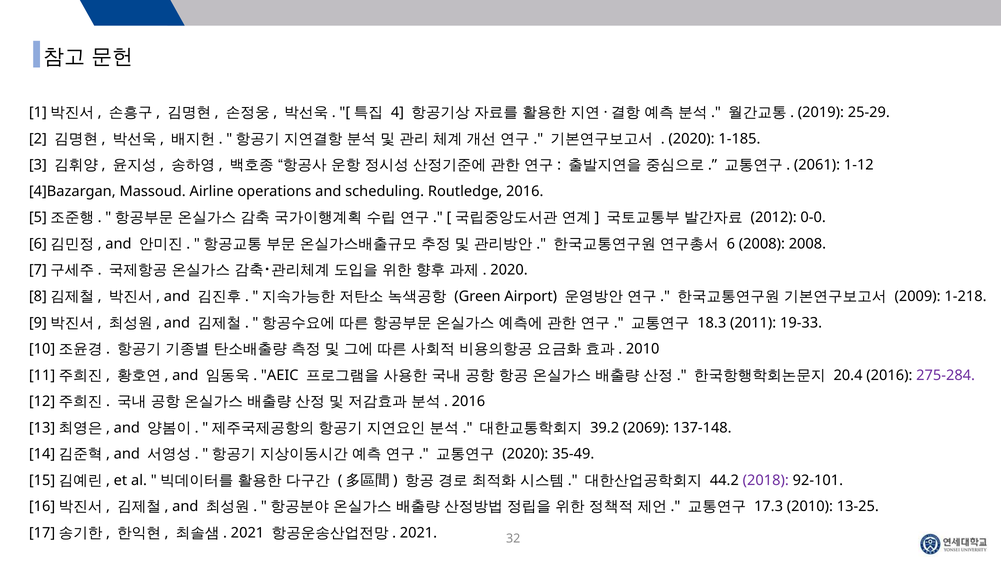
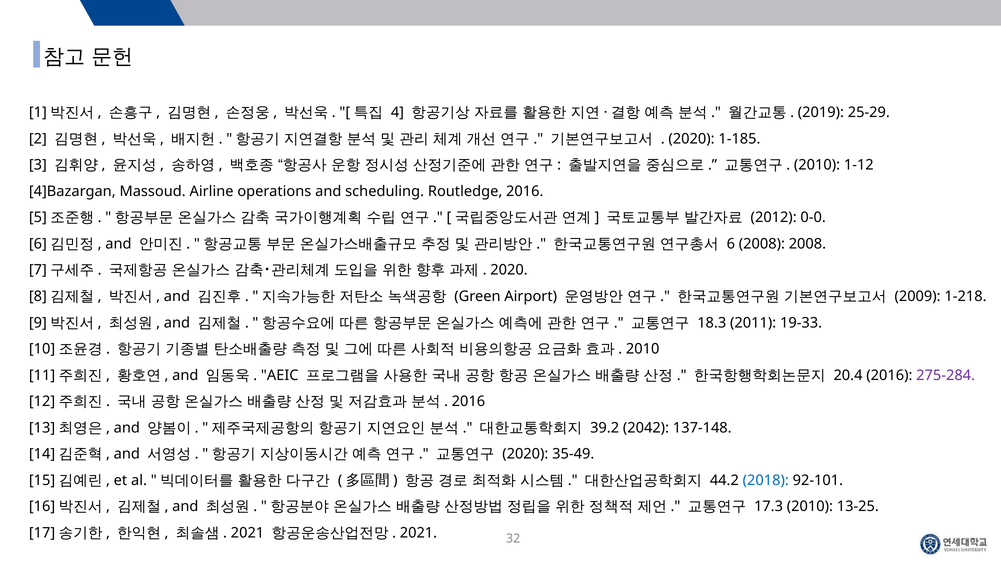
2061: 2061 -> 2010 (817, 165)
2069: 2069 -> 2042 (646, 428)
2018 colour: purple -> blue (766, 480)
